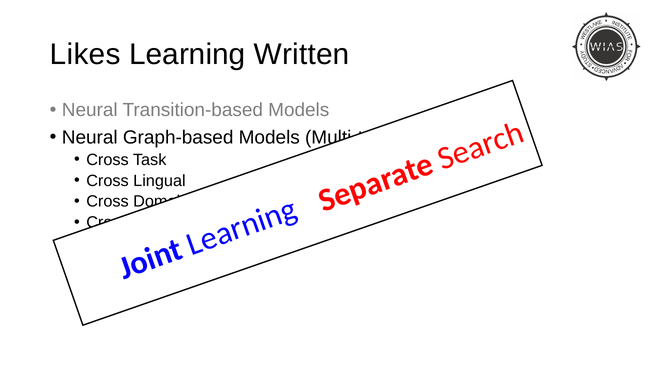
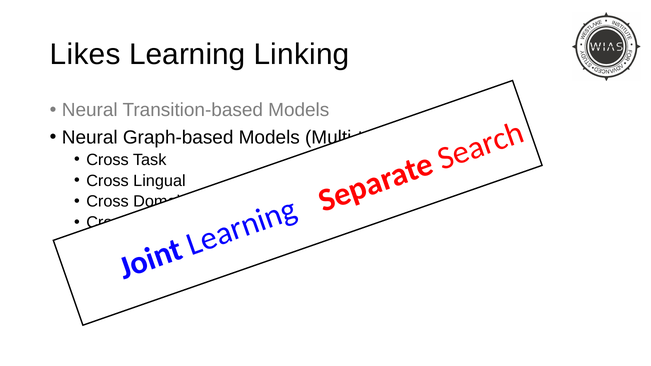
Written: Written -> Linking (302, 55)
